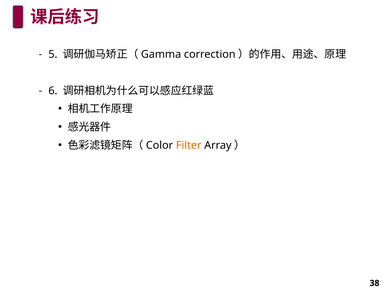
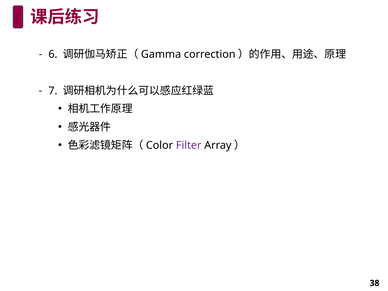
5: 5 -> 6 (53, 54)
6: 6 -> 7 (53, 91)
Filter colour: orange -> purple (189, 145)
